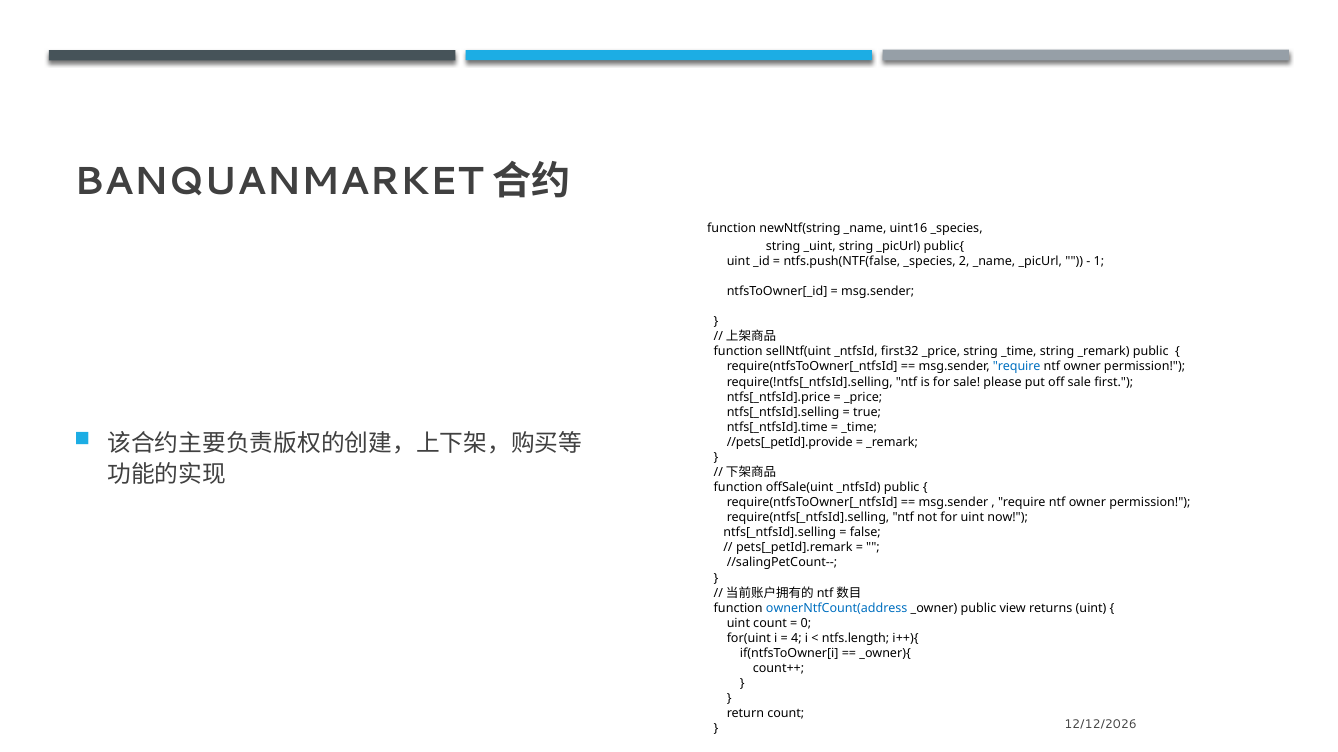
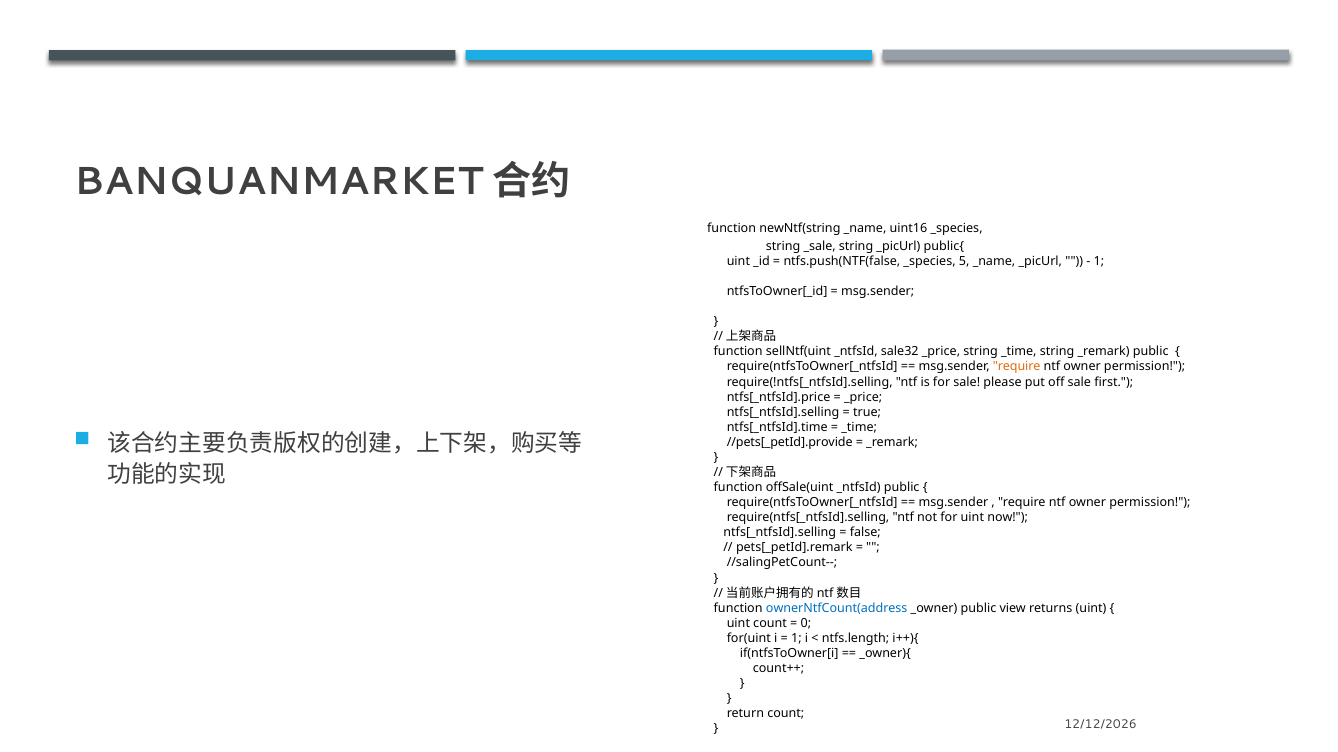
_uint: _uint -> _sale (820, 246)
2: 2 -> 5 (964, 261)
first32: first32 -> sale32 (900, 352)
require colour: blue -> orange (1017, 367)
4: 4 -> 1 (796, 639)
